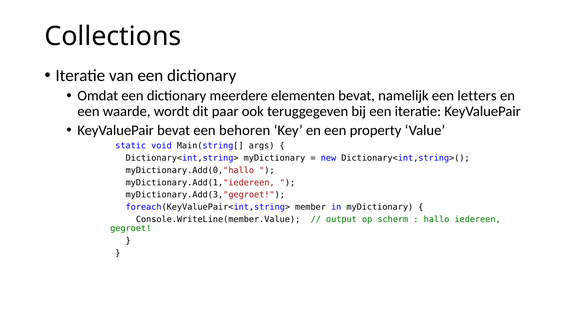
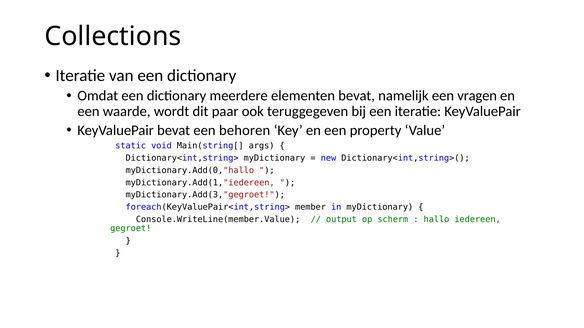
letters: letters -> vragen (477, 96)
